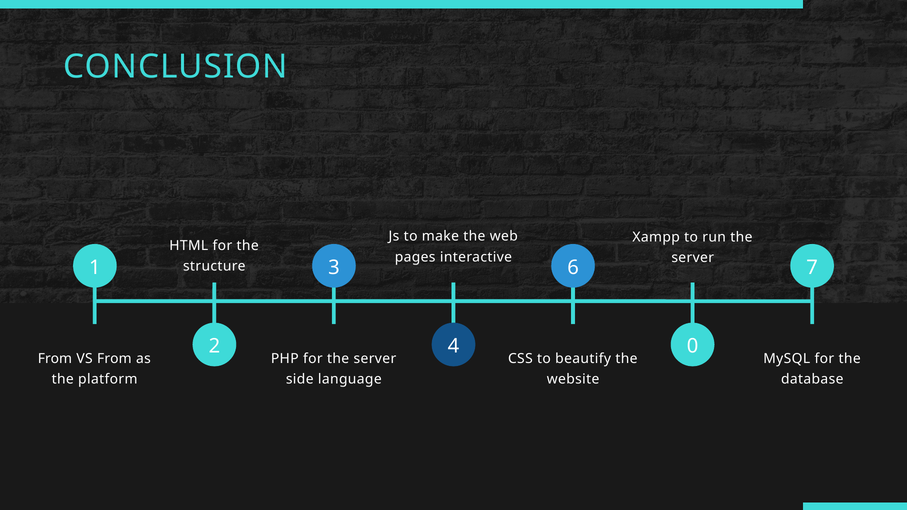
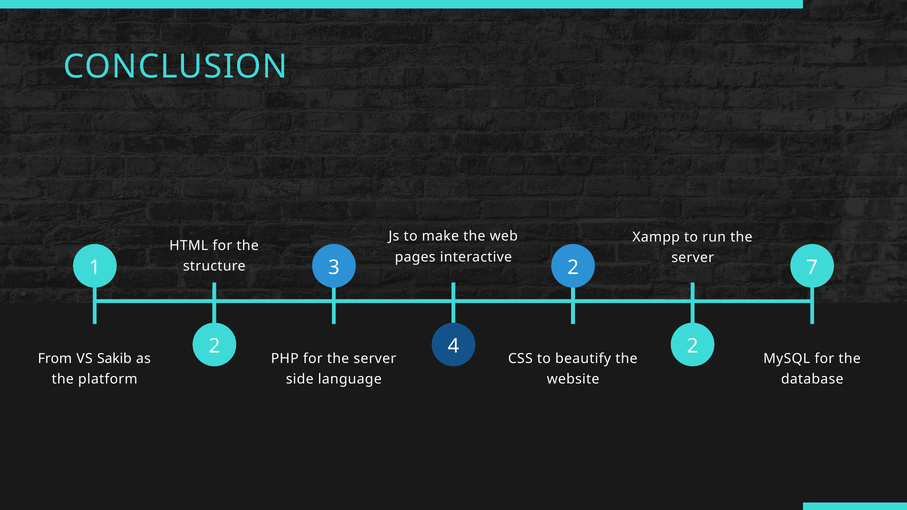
3 6: 6 -> 2 (573, 268)
4 0: 0 -> 2 (693, 346)
VS From: From -> Sakib (114, 359)
